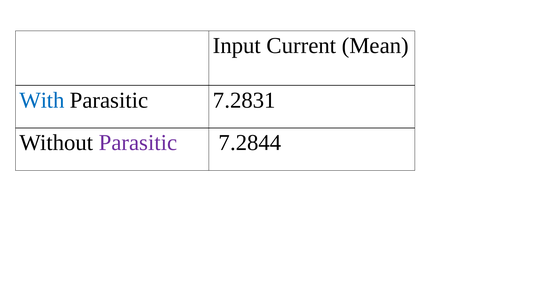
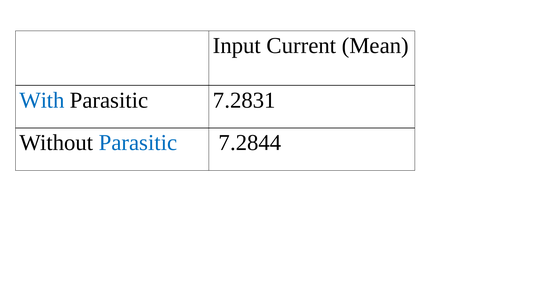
Parasitic colour: purple -> blue (138, 143)
